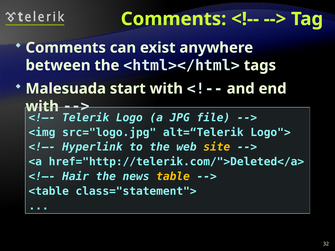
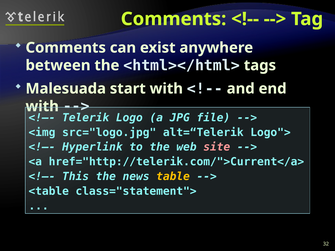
site colour: yellow -> pink (217, 147)
href="http://telerik.com/">Deleted</a>: href="http://telerik.com/">Deleted</a> -> href="http://telerik.com/">Current</a> (176, 162)
Hair: Hair -> This (76, 177)
